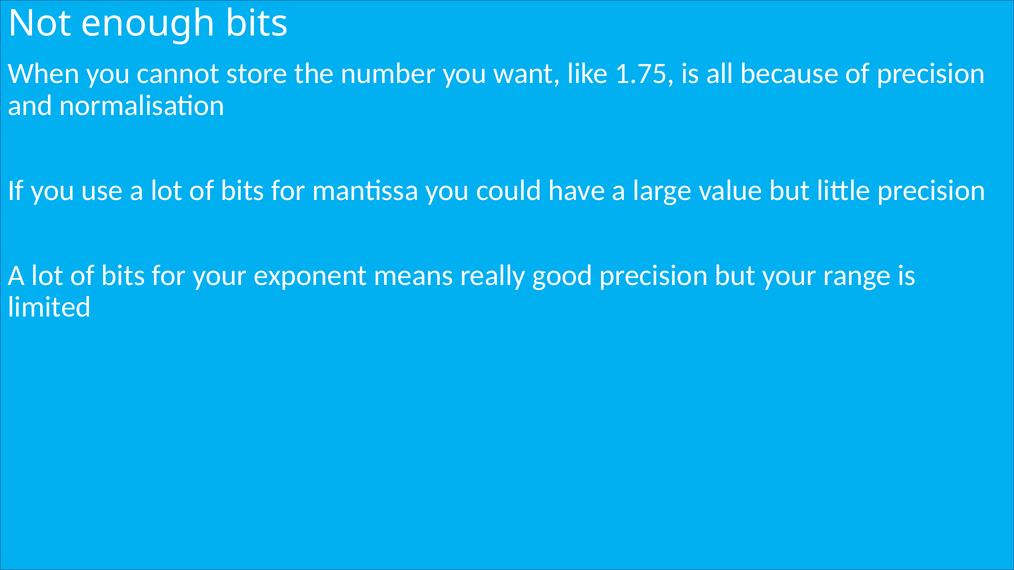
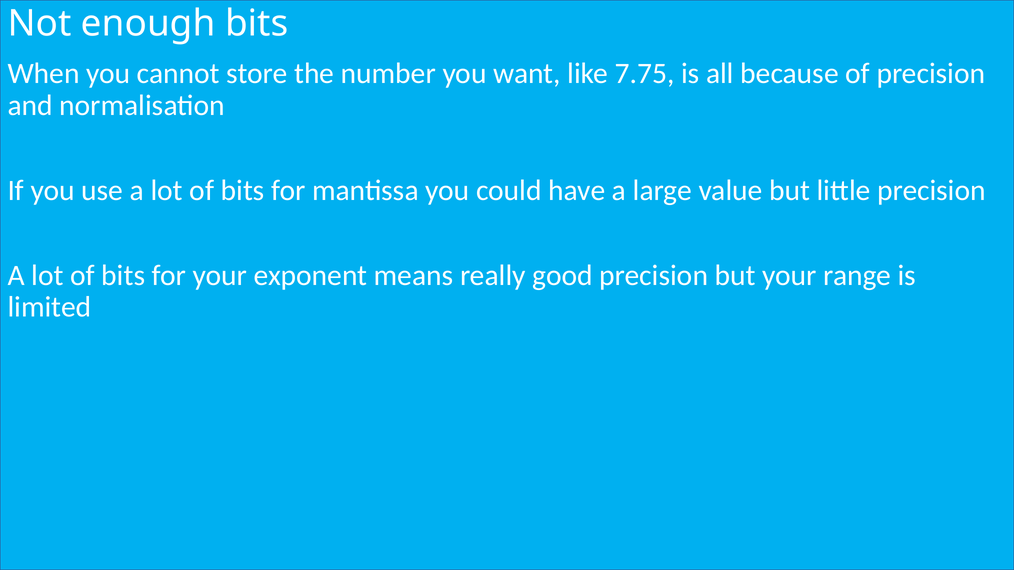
1.75: 1.75 -> 7.75 (645, 73)
